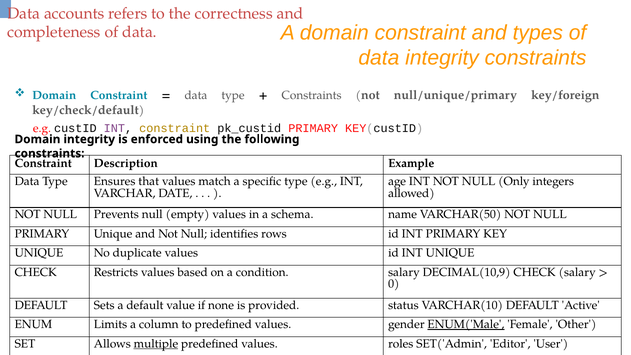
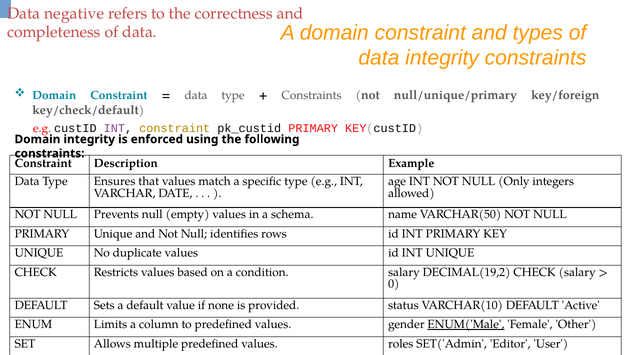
accounts: accounts -> negative (74, 13)
DECIMAL(10,9: DECIMAL(10,9 -> DECIMAL(19,2 (467, 272)
multiple underline: present -> none (156, 344)
